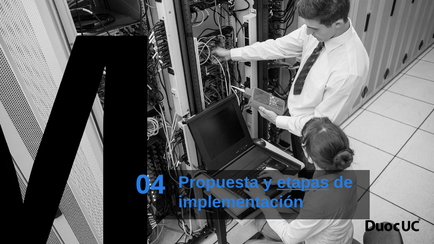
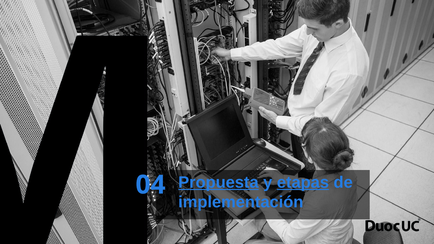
Propuesta underline: none -> present (218, 183)
